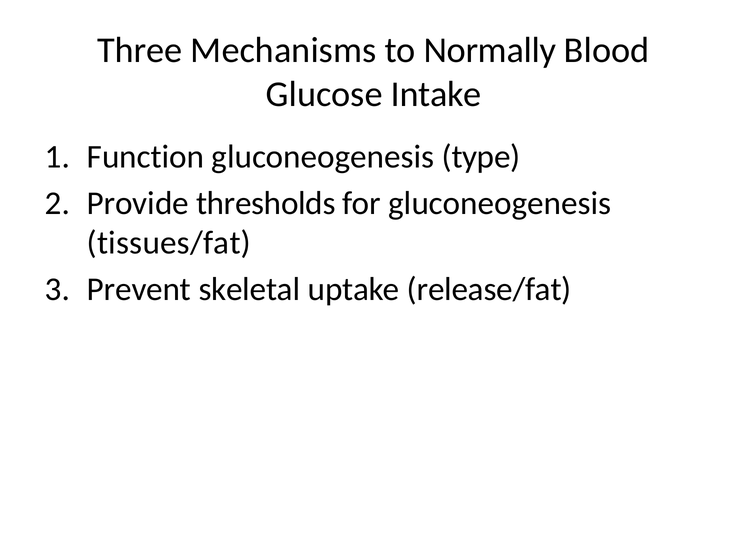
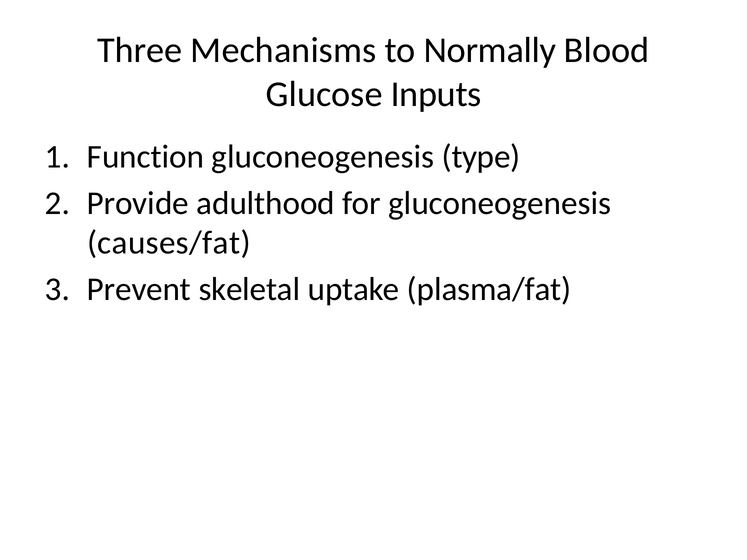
Intake: Intake -> Inputs (436, 94)
thresholds: thresholds -> adulthood (266, 203)
tissues/fat: tissues/fat -> causes/fat (169, 243)
release/fat: release/fat -> plasma/fat (489, 290)
